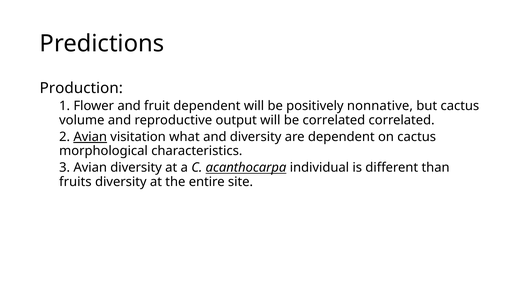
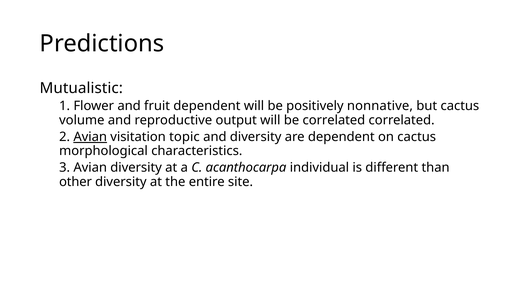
Production: Production -> Mutualistic (81, 88)
what: what -> topic (184, 137)
acanthocarpa underline: present -> none (246, 167)
fruits: fruits -> other (75, 181)
